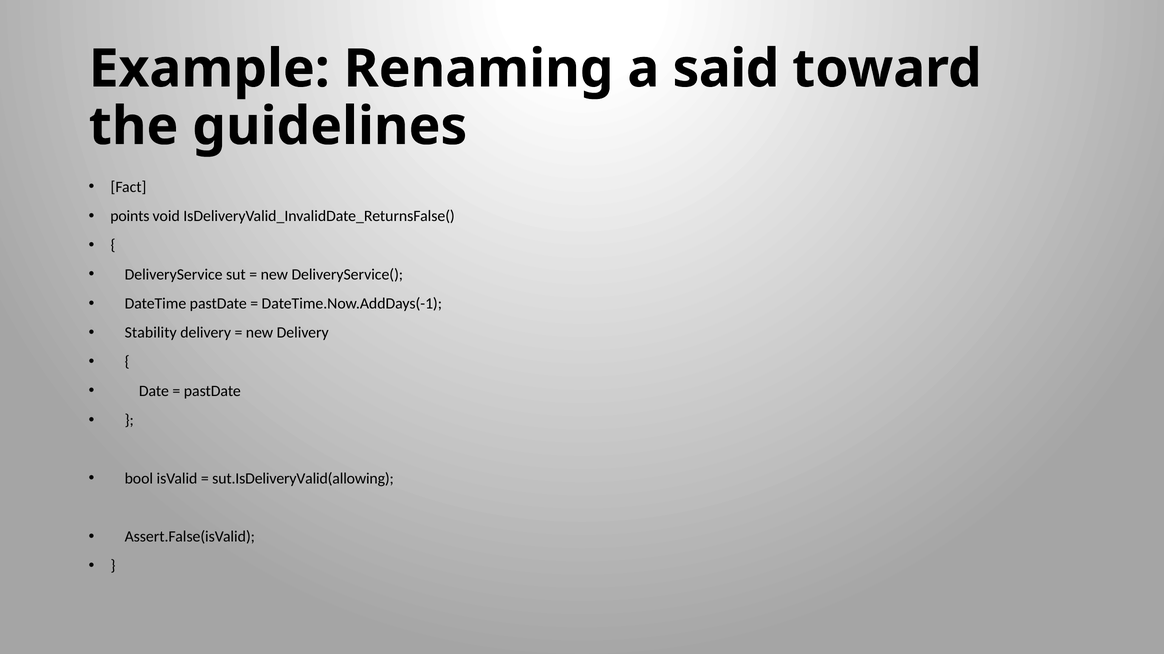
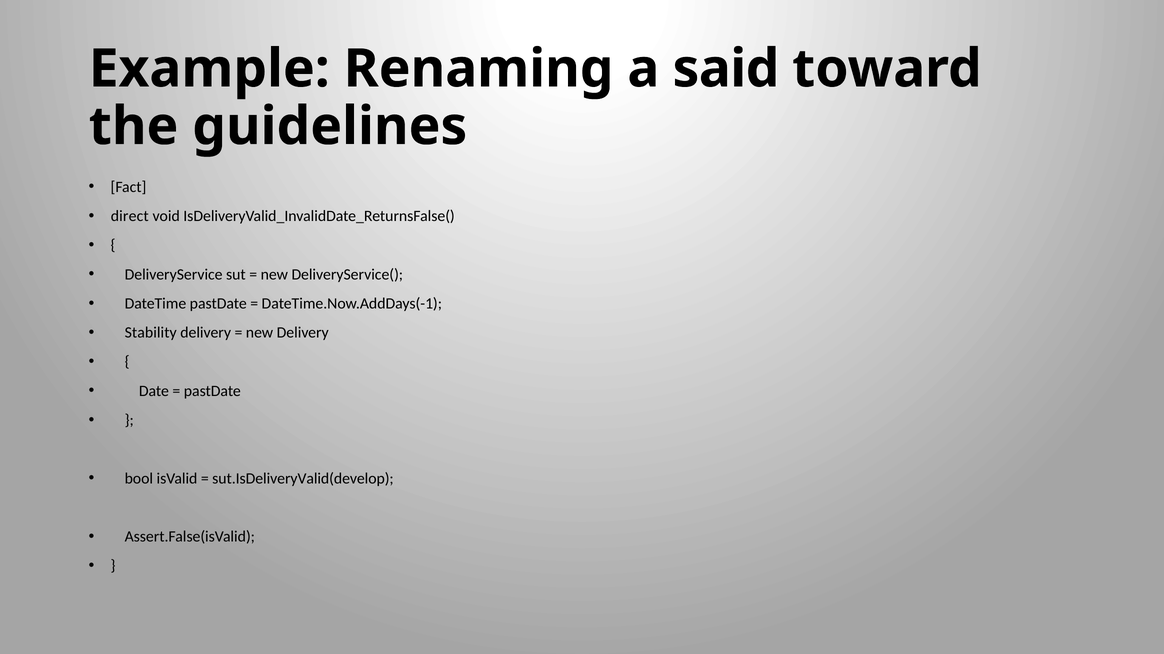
points: points -> direct (130, 216)
sut.IsDeliveryValid(allowing: sut.IsDeliveryValid(allowing -> sut.IsDeliveryValid(develop (303, 479)
